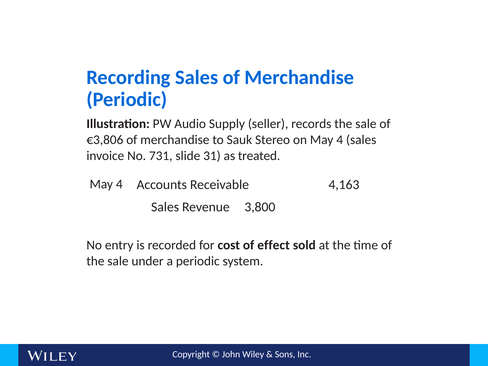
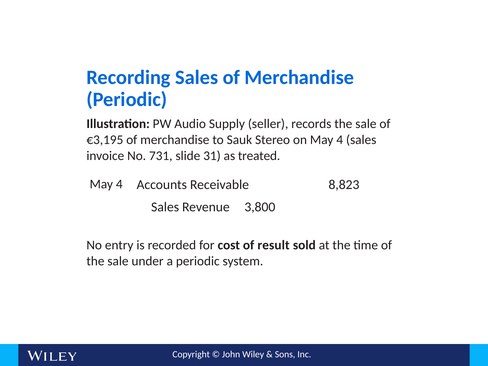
€3,806: €3,806 -> €3,195 (105, 140)
4,163: 4,163 -> 8,823 (344, 185)
effect: effect -> result (274, 245)
